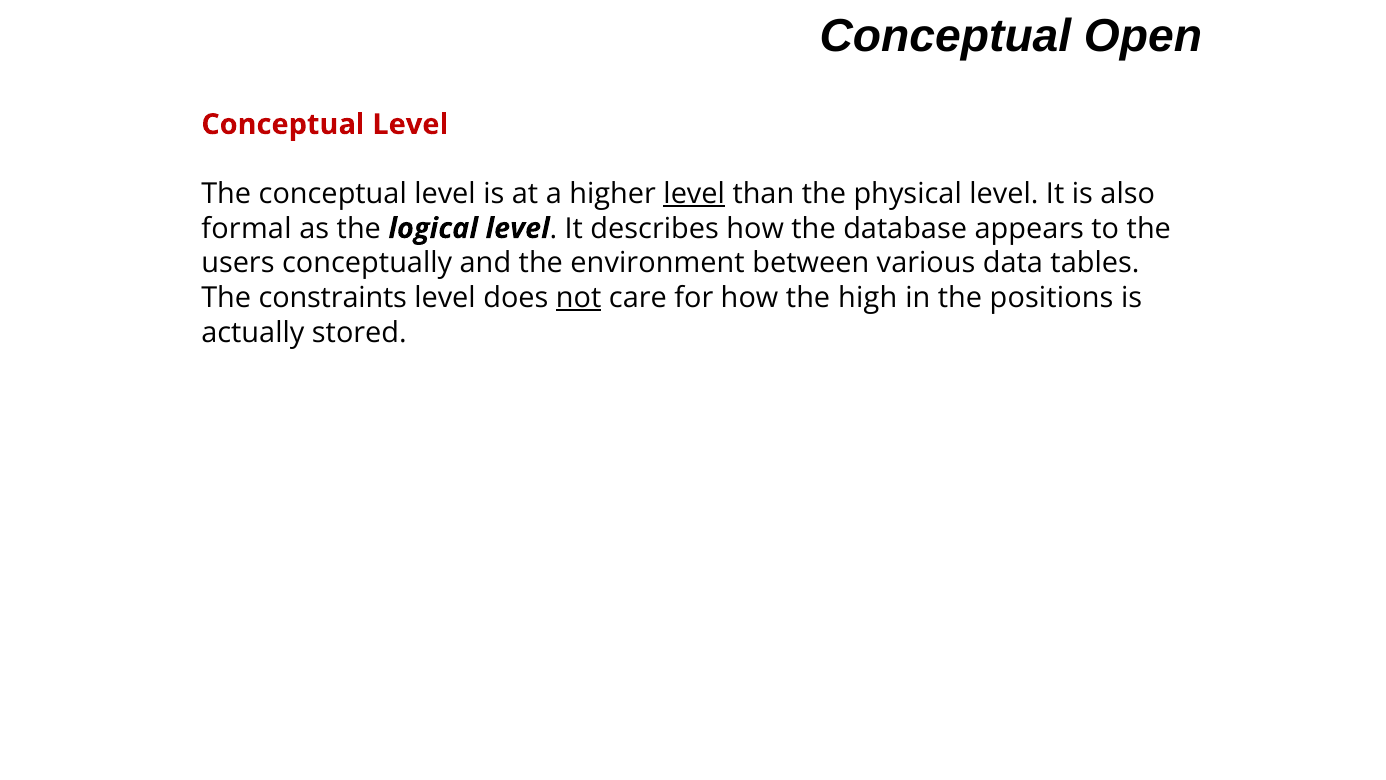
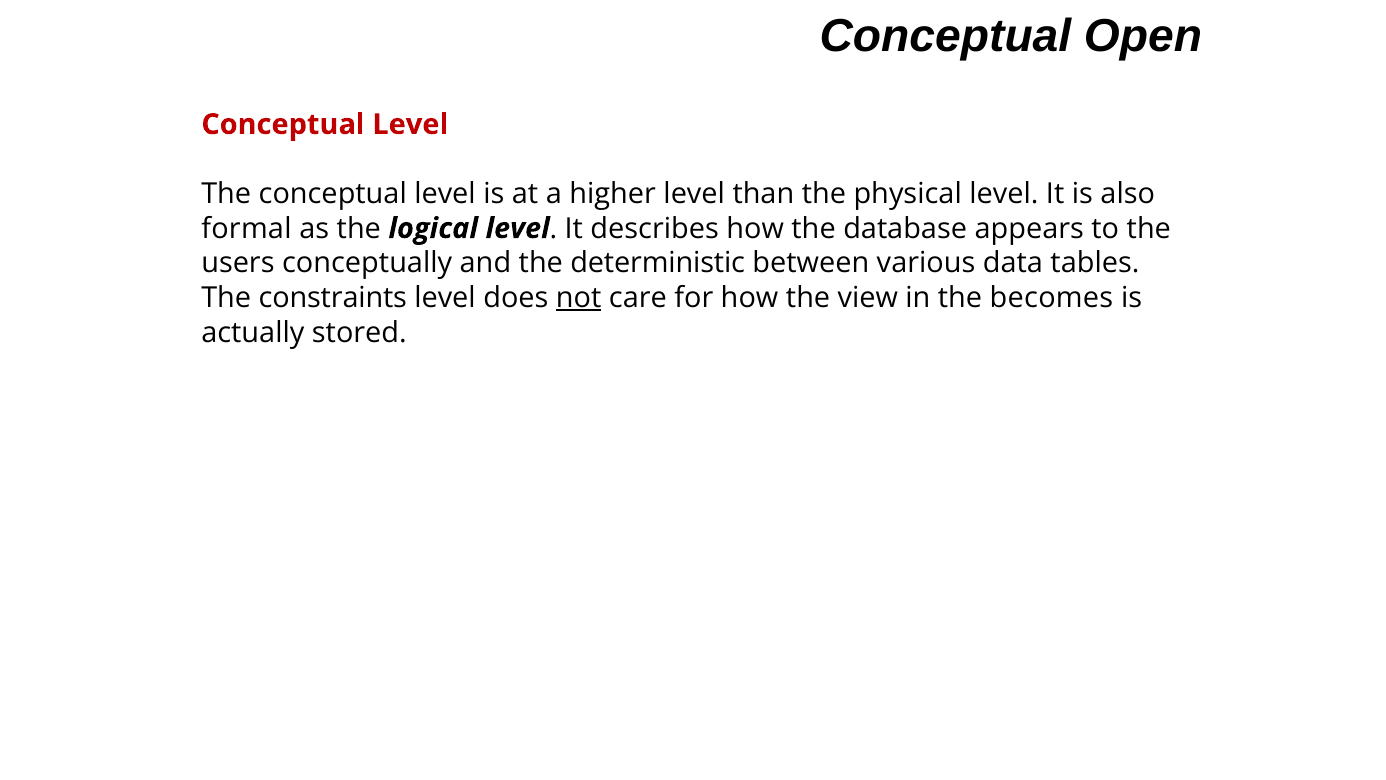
level underline: present -> none (694, 194)
environment: environment -> deterministic (658, 263)
high: high -> view (868, 298)
positions: positions -> becomes (1051, 298)
